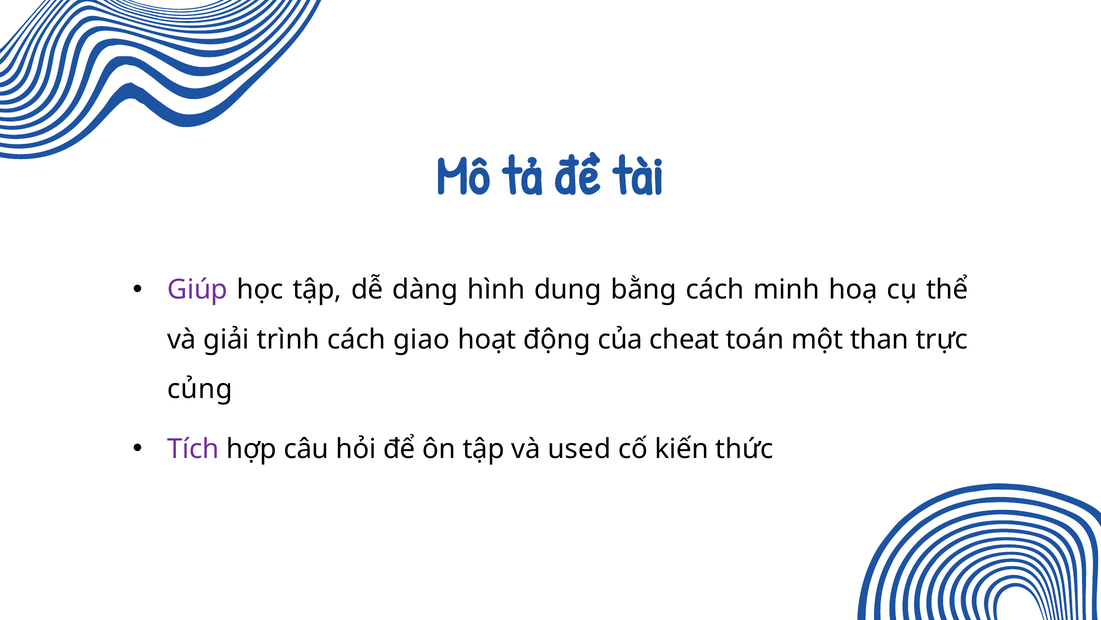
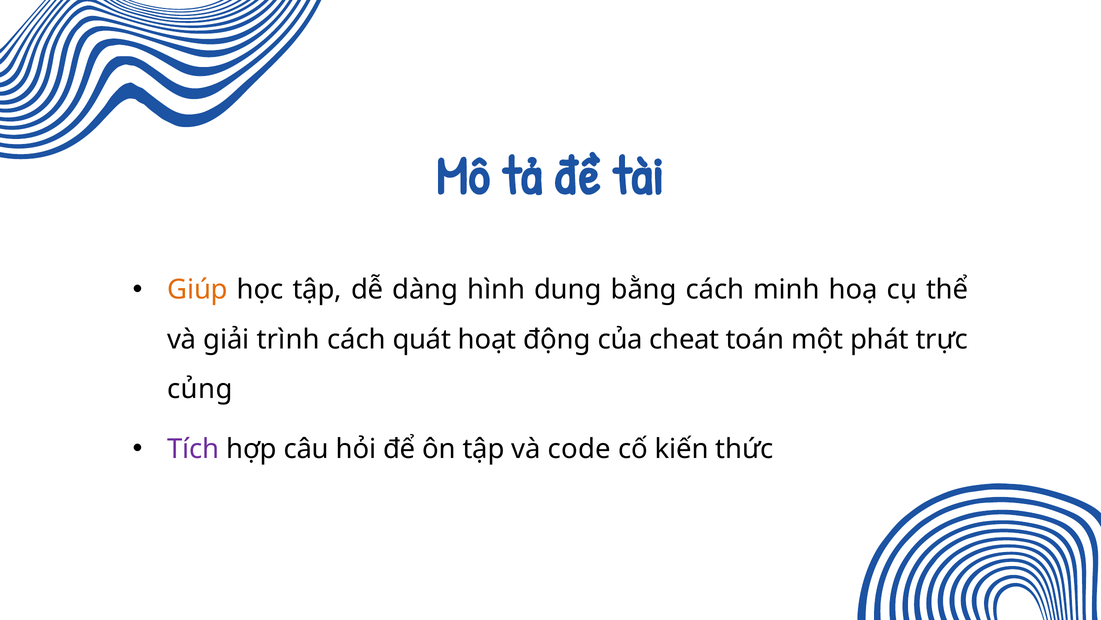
Giúp colour: purple -> orange (198, 290)
giao: giao -> quát (422, 339)
than: than -> phát (879, 339)
used: used -> code (579, 449)
